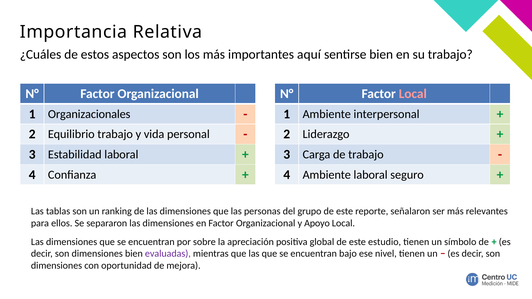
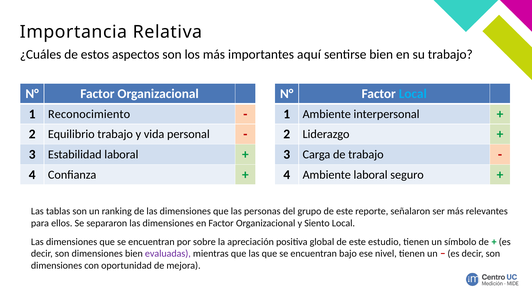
Local colour: pink -> light blue (413, 94)
Organizacionales: Organizacionales -> Reconocimiento (89, 114)
Apoyo: Apoyo -> Siento (317, 223)
